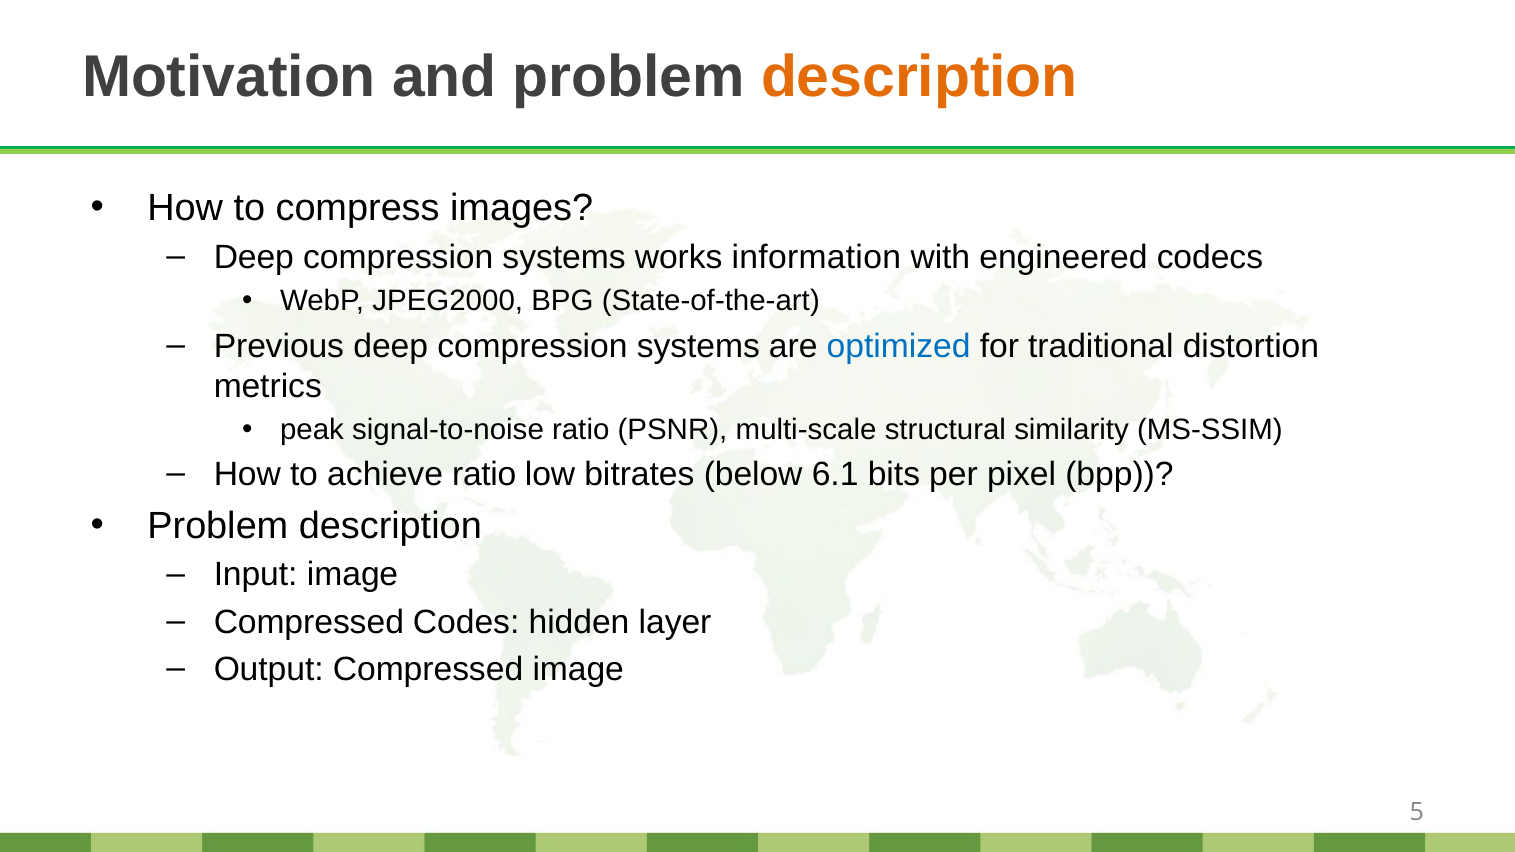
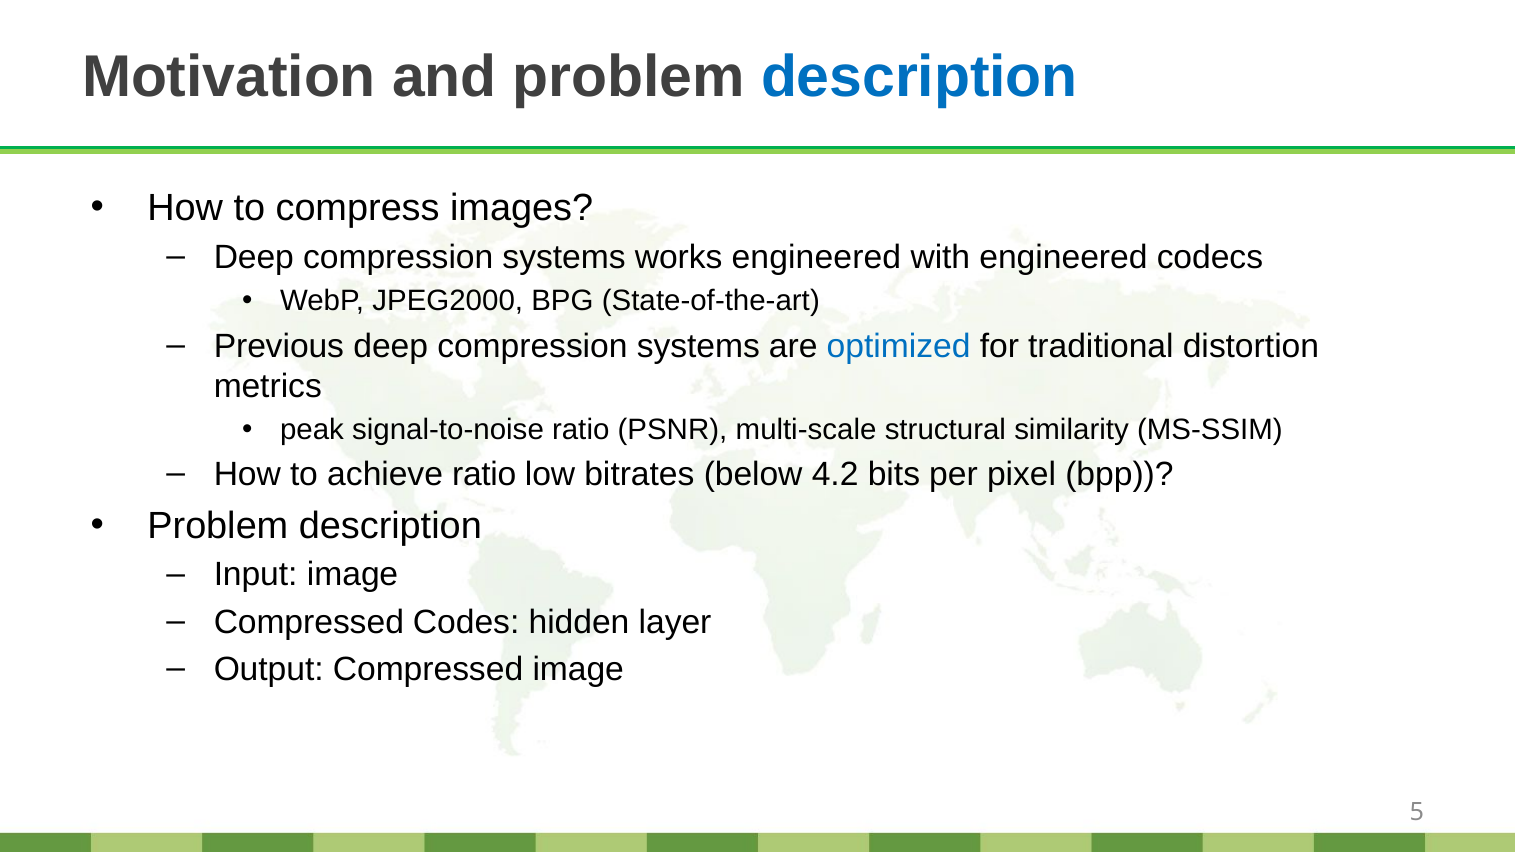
description colour: orange -> blue (919, 77)
works information: information -> engineered (816, 258)
6.1: 6.1 -> 4.2 (835, 475)
